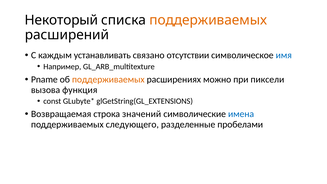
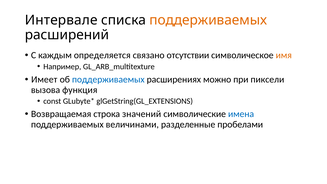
Некоторый: Некоторый -> Интервале (61, 20)
устанавливать: устанавливать -> определяется (102, 55)
имя colour: blue -> orange (284, 55)
Pname: Pname -> Имеет (44, 80)
поддерживаемых colour: orange -> blue (108, 80)
следующего: следующего -> величинами (132, 124)
